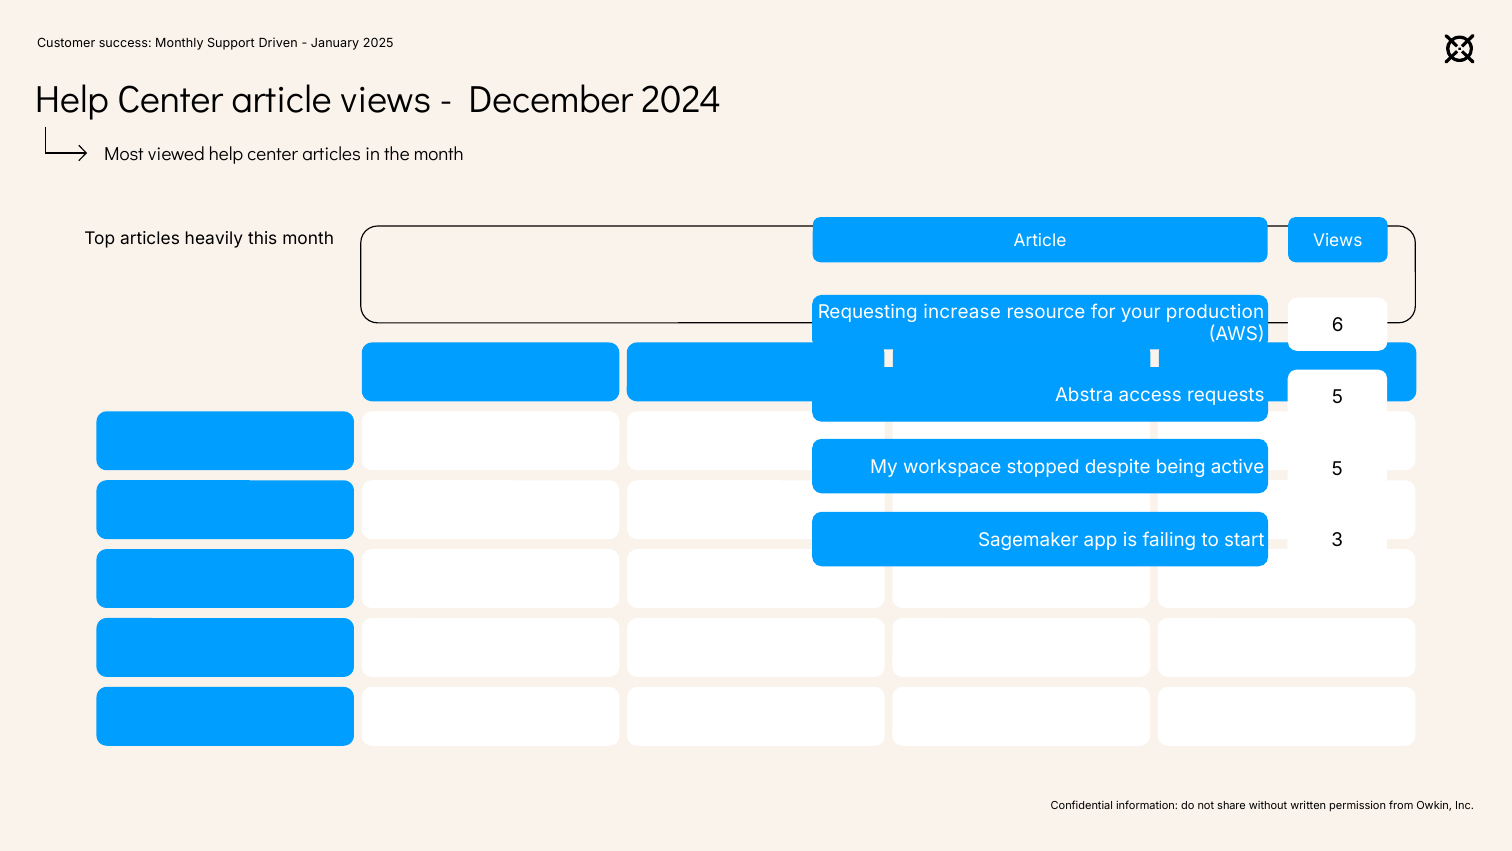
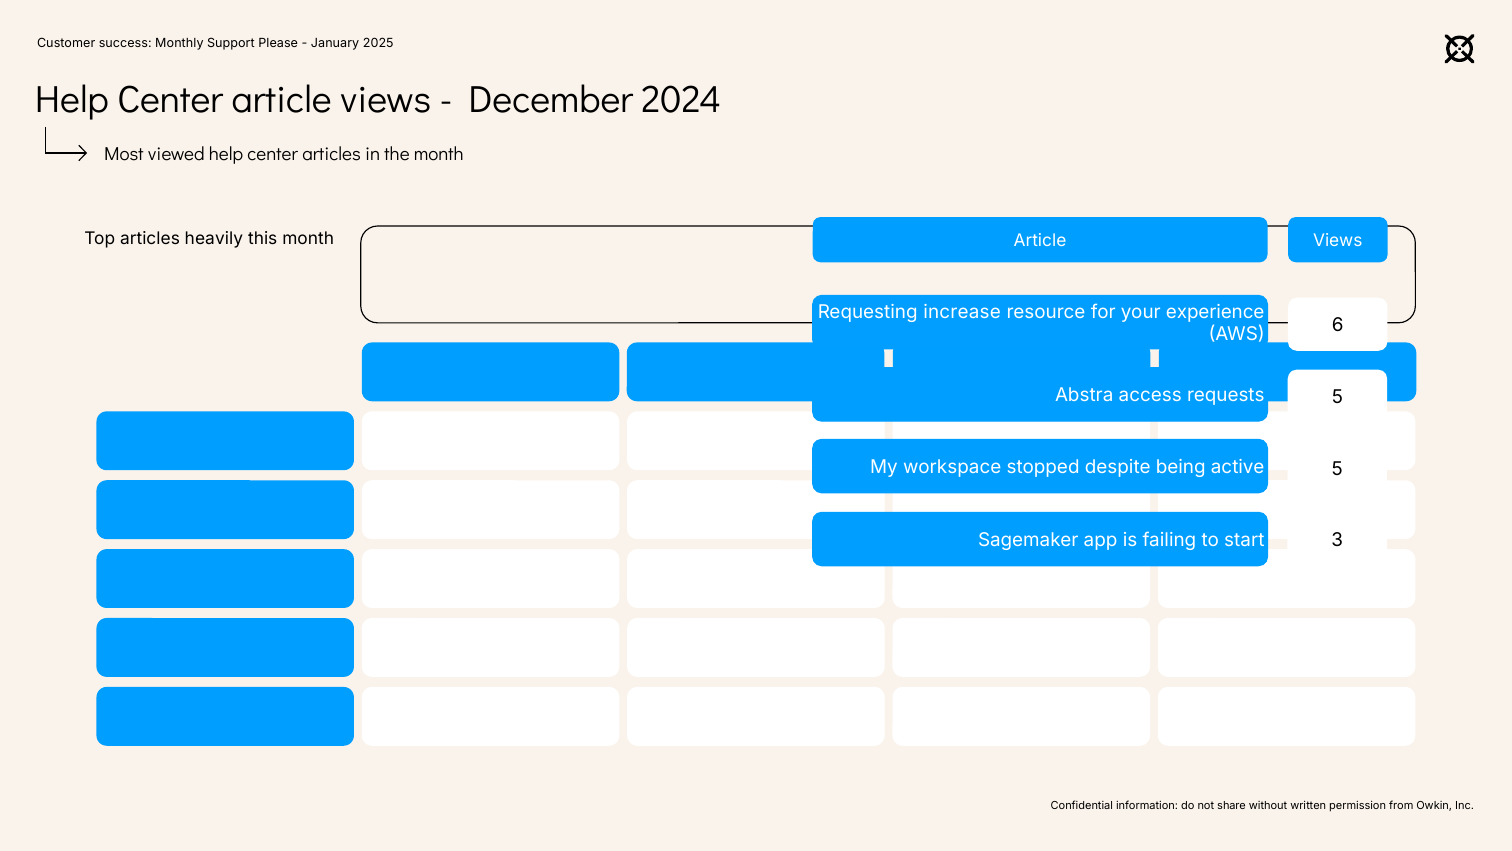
Driven: Driven -> Please (278, 43)
production: production -> experience (1215, 312)
